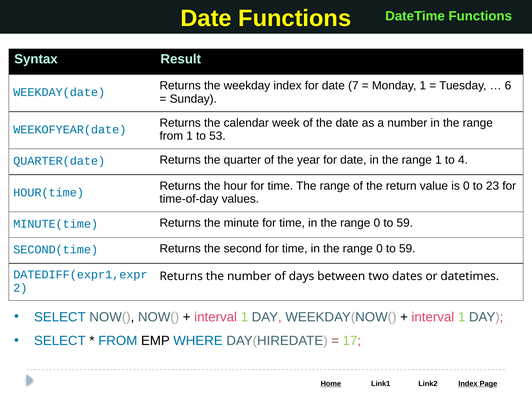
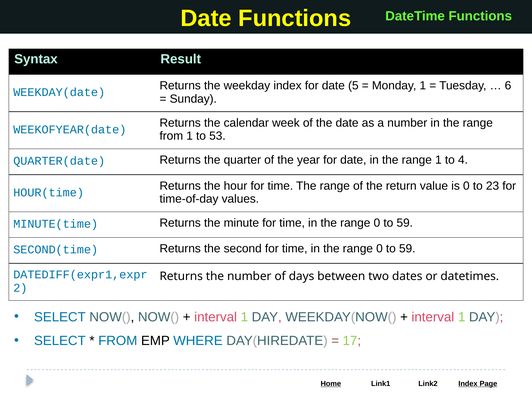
7: 7 -> 5 (353, 86)
